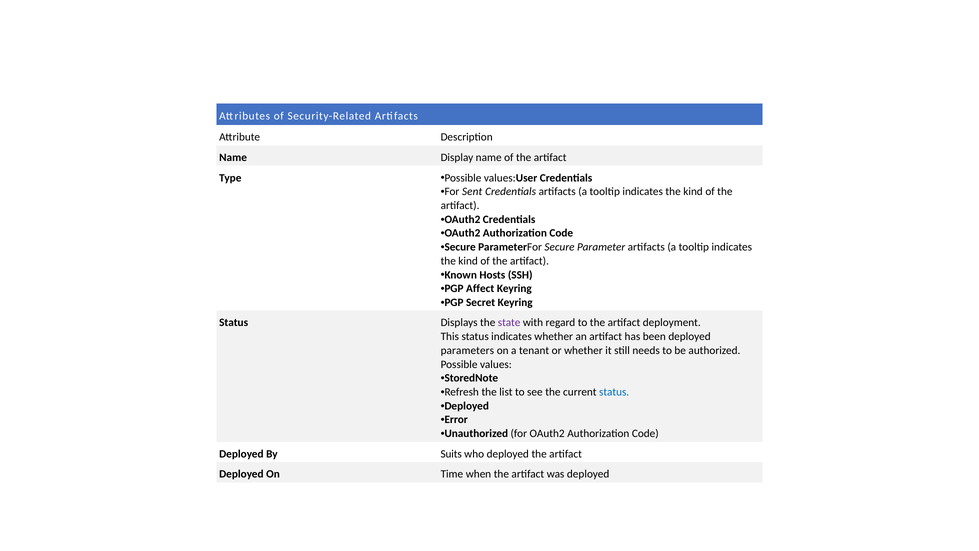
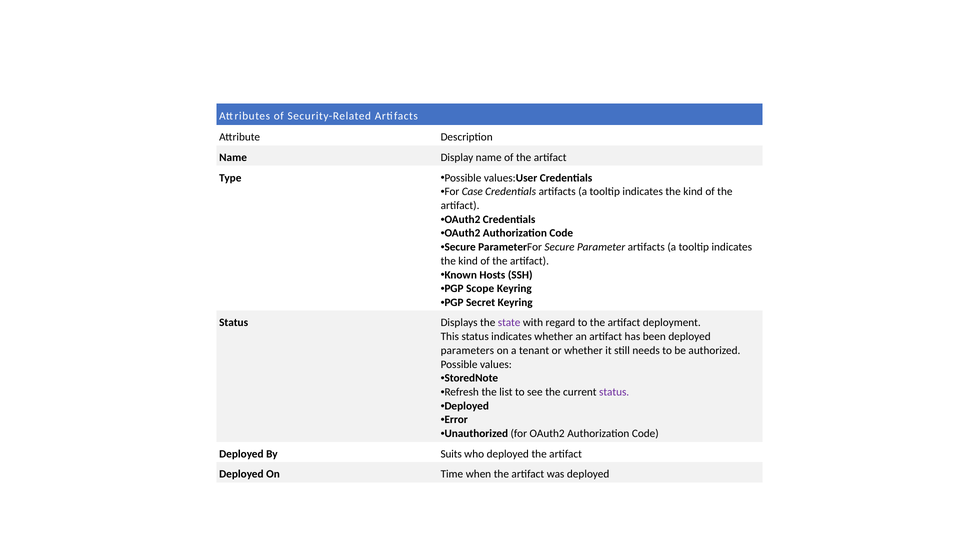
Sent: Sent -> Case (472, 192)
Affect: Affect -> Scope (480, 288)
status colour: blue -> purple (614, 392)
